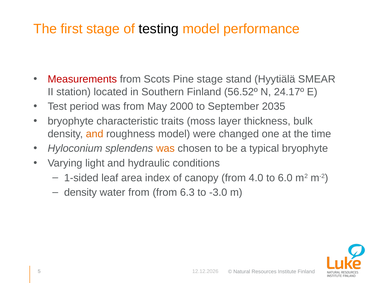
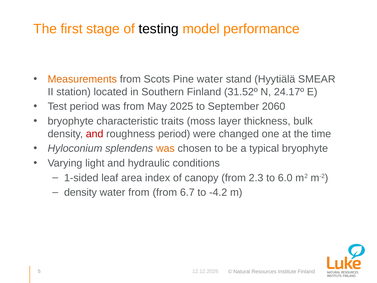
Measurements colour: red -> orange (82, 79)
Pine stage: stage -> water (210, 79)
56.52º: 56.52º -> 31.52º (241, 92)
2000: 2000 -> 2025 (182, 106)
2035: 2035 -> 2060 (274, 106)
and colour: orange -> red (95, 134)
roughness model: model -> period (174, 134)
4.0: 4.0 -> 2.3 (256, 178)
6.3: 6.3 -> 6.7 (187, 192)
-3.0: -3.0 -> -4.2 (218, 192)
